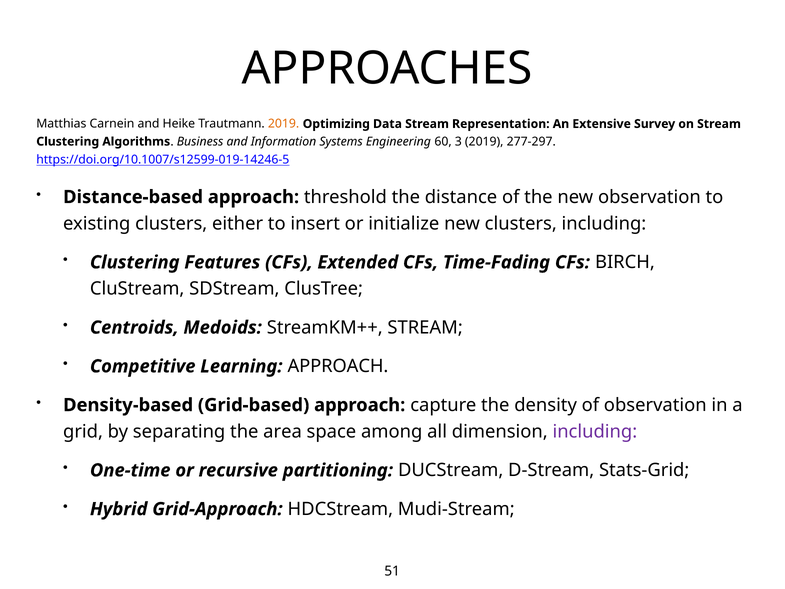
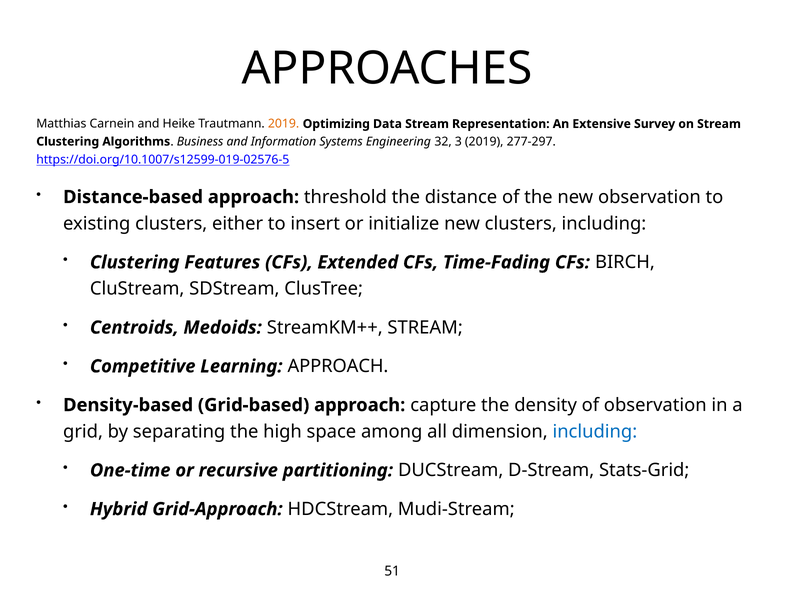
60: 60 -> 32 (443, 141)
https://doi.org/10.1007/s12599-019-14246-5: https://doi.org/10.1007/s12599-019-14246-5 -> https://doi.org/10.1007/s12599-019-02576-5 (163, 160)
area: area -> high (283, 431)
including colour: purple -> blue (595, 431)
